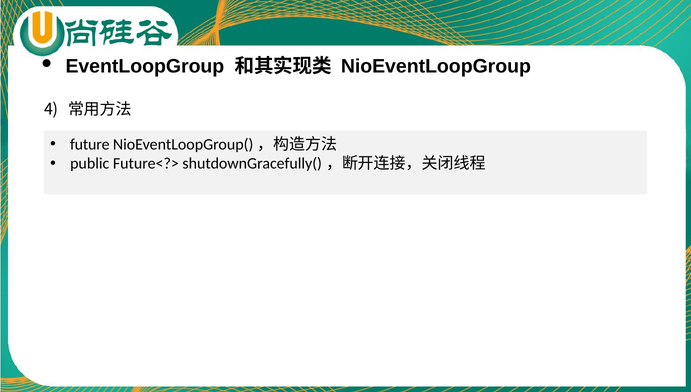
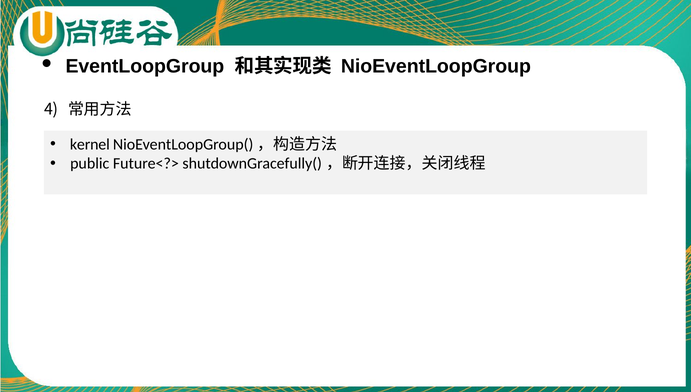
future: future -> kernel (90, 144)
